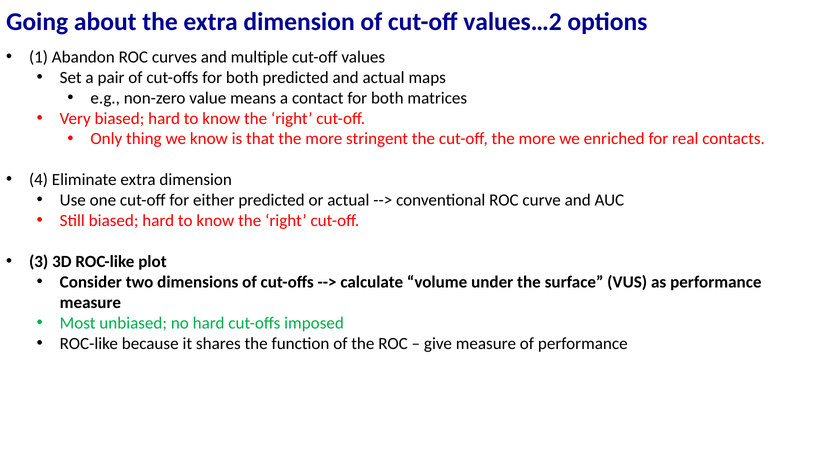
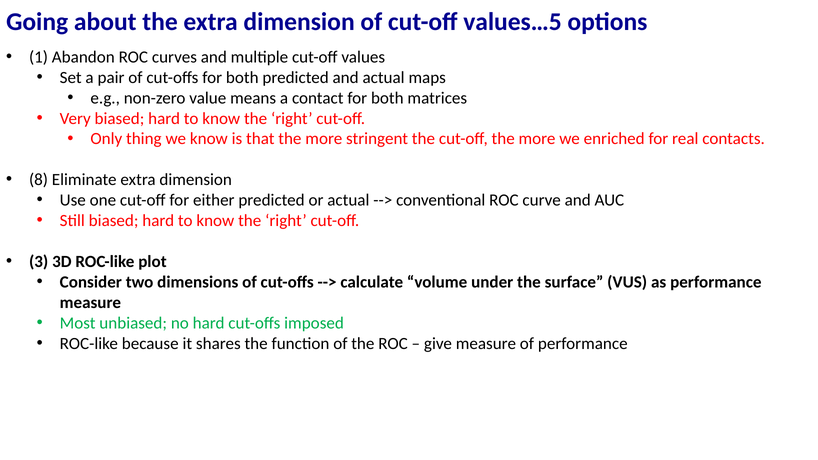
values…2: values…2 -> values…5 (513, 22)
4: 4 -> 8 (39, 180)
